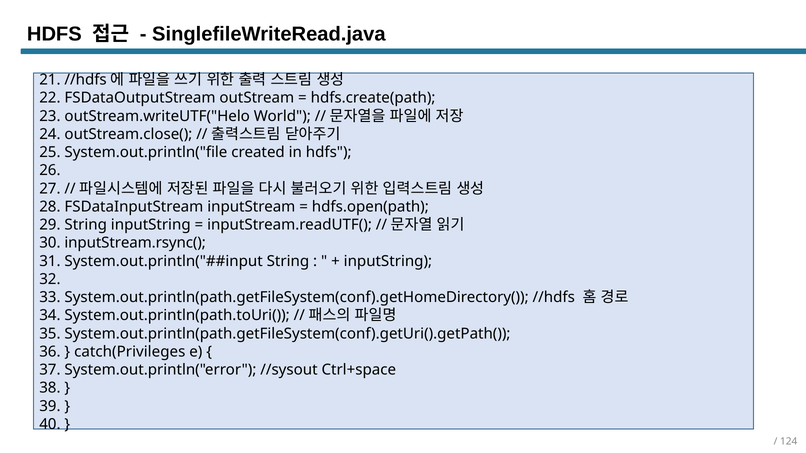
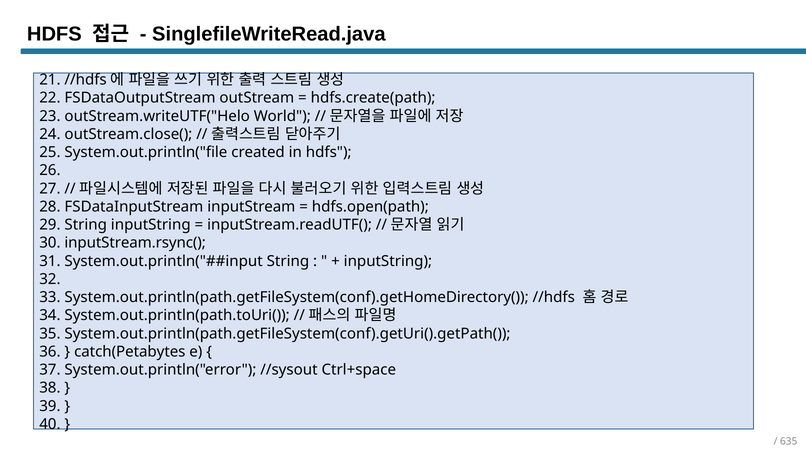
catch(Privileges: catch(Privileges -> catch(Petabytes (130, 352)
124: 124 -> 635 (789, 442)
